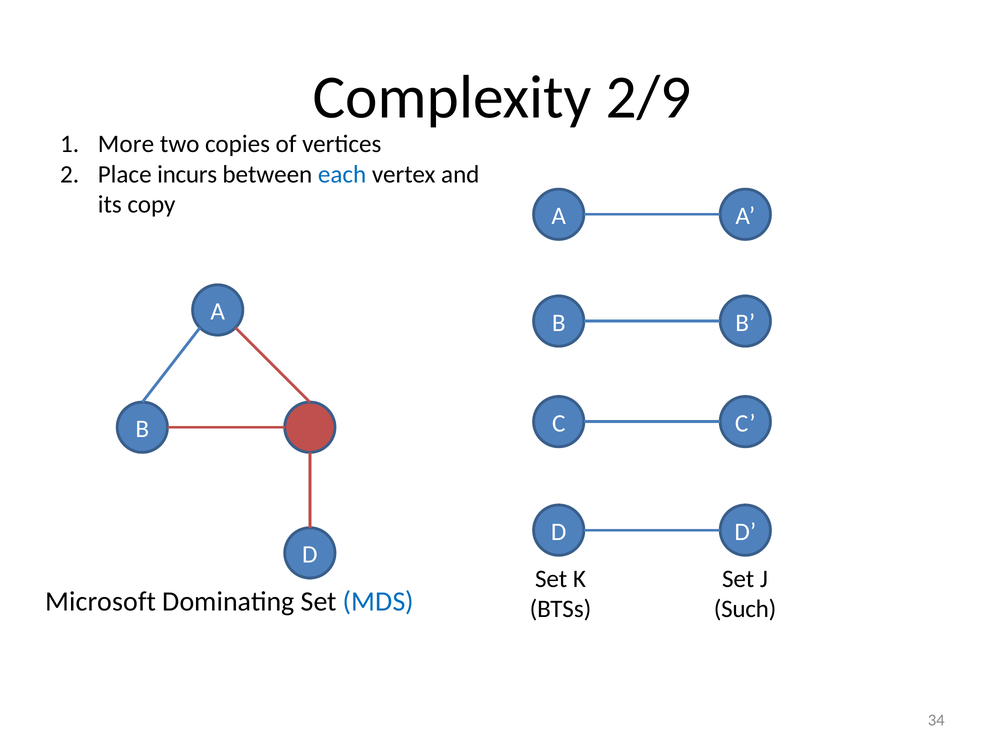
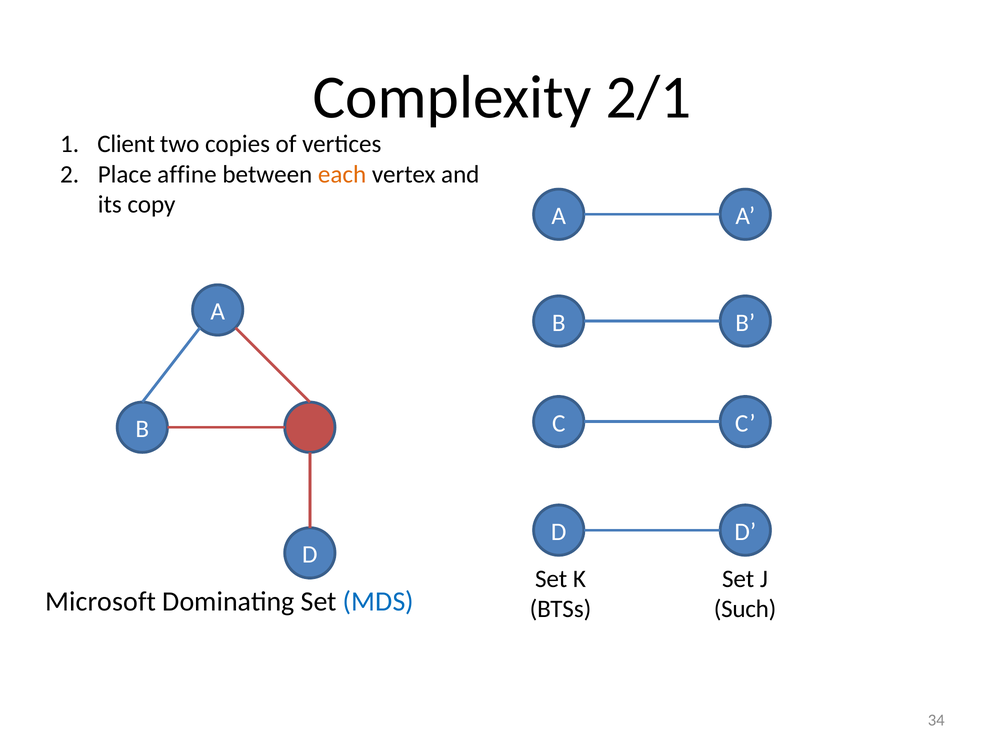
2/9: 2/9 -> 2/1 (649, 97)
More: More -> Client (126, 144)
incurs: incurs -> affine (187, 174)
each colour: blue -> orange (342, 174)
